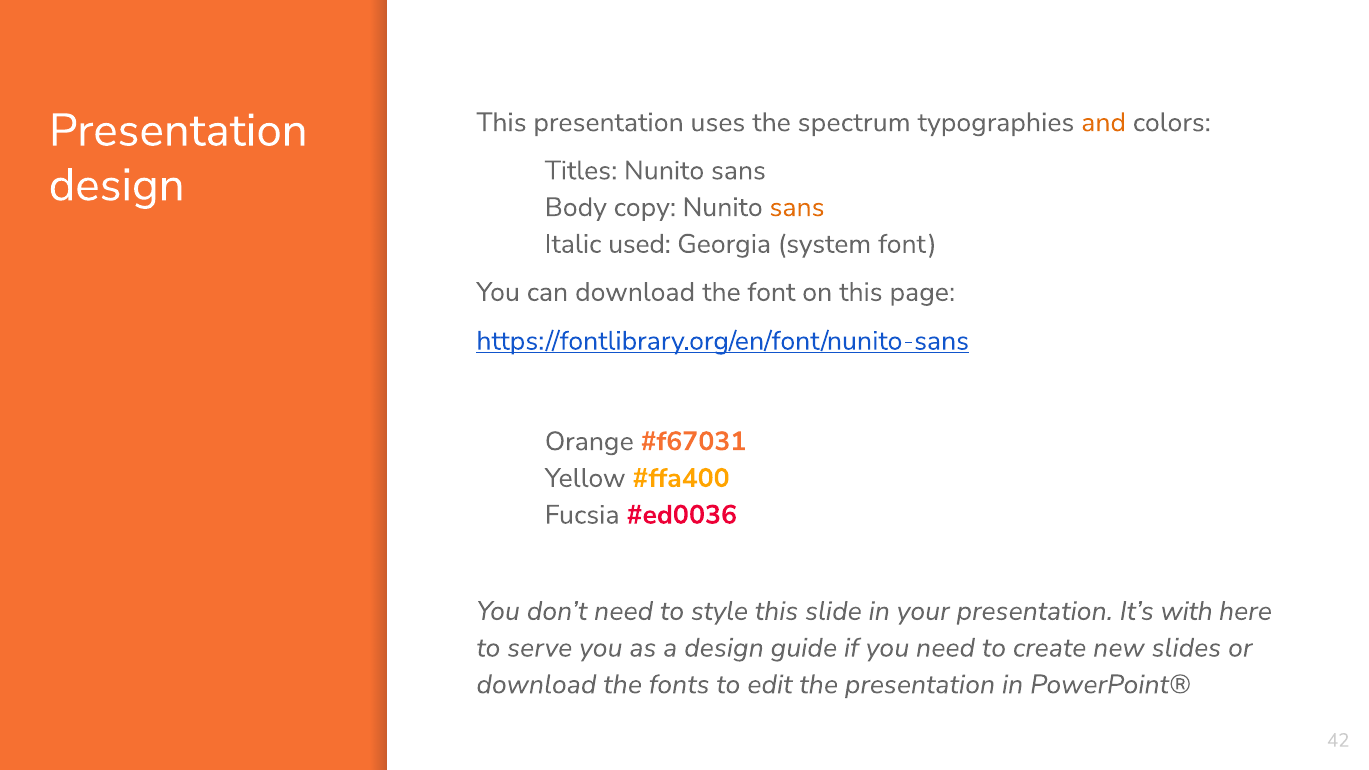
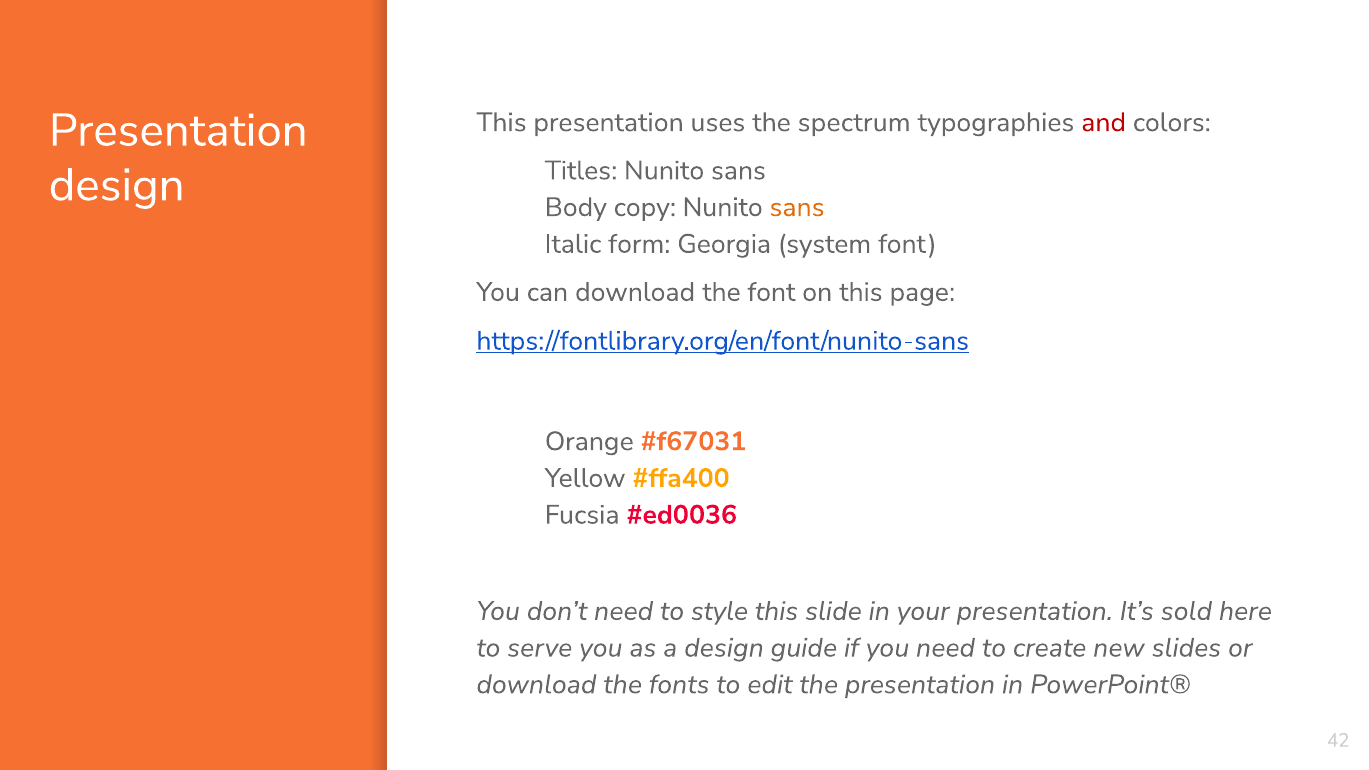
and colour: orange -> red (1104, 122)
used: used -> form (639, 244)
with: with -> sold (1186, 611)
